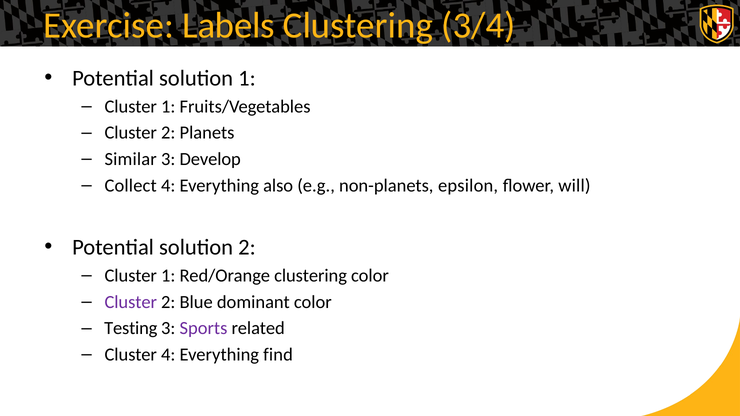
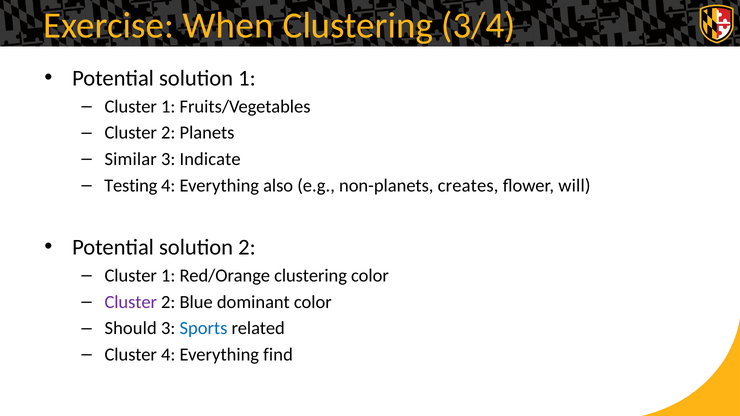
Labels: Labels -> When (228, 26)
Develop: Develop -> Indicate (210, 159)
Collect: Collect -> Testing (131, 186)
epsilon: epsilon -> creates (468, 186)
Testing: Testing -> Should (131, 329)
Sports colour: purple -> blue (203, 329)
